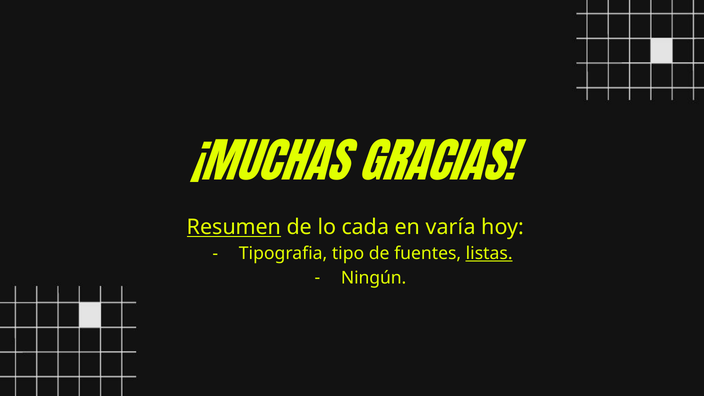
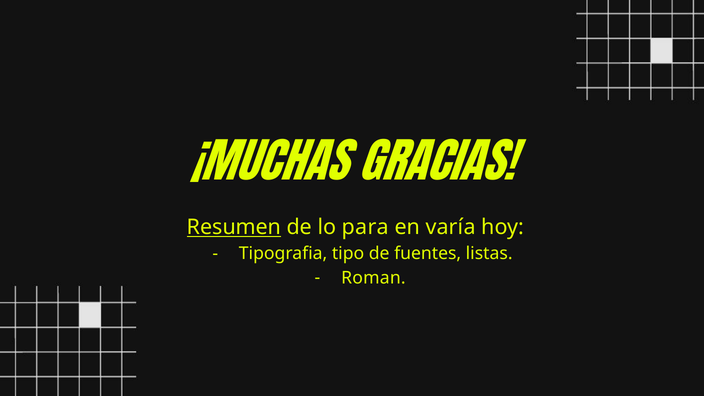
cada: cada -> para (365, 227)
listas underline: present -> none (489, 254)
Ningún: Ningún -> Roman (373, 278)
